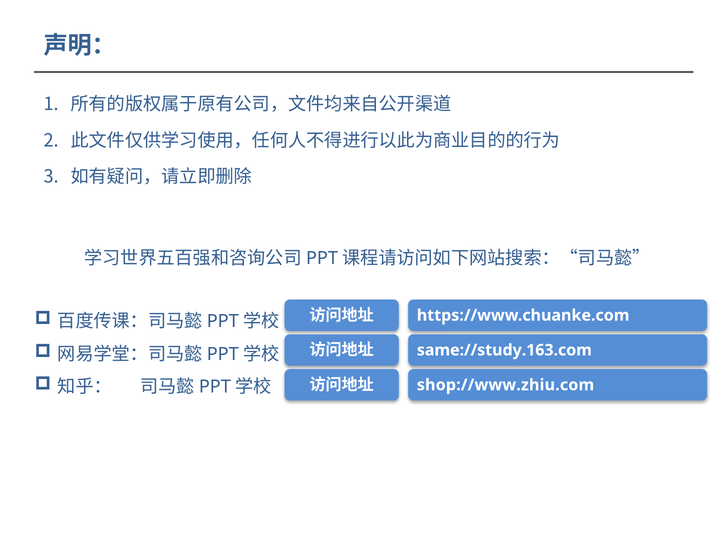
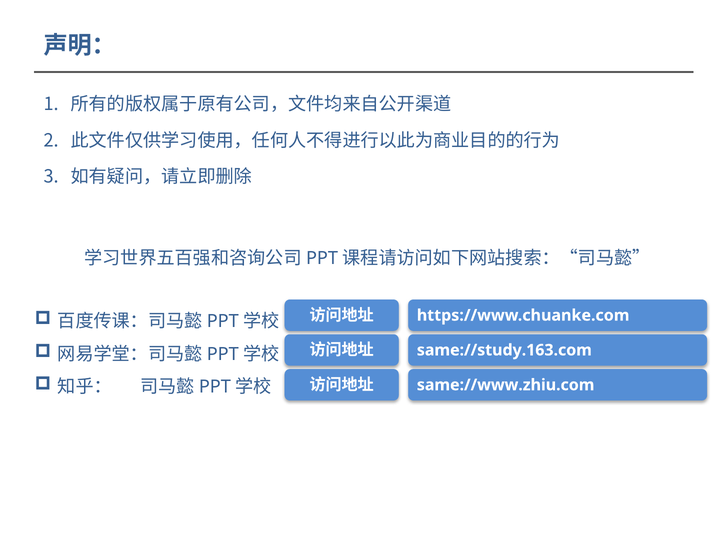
shop://www.zhiu.com: shop://www.zhiu.com -> same://www.zhiu.com (506, 385)
